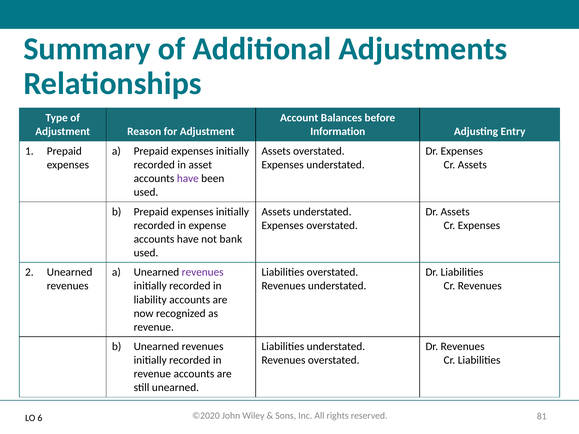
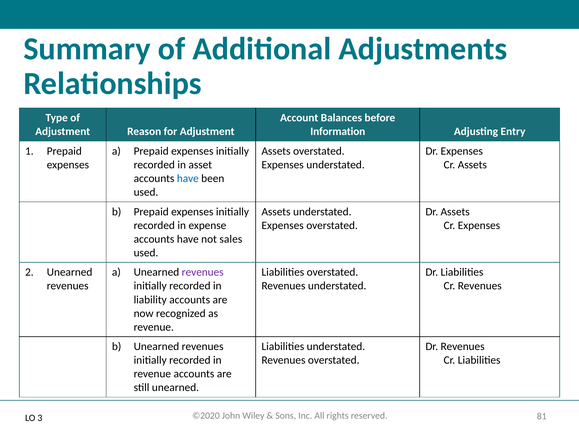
have colour: purple -> blue (188, 179)
bank: bank -> sales (231, 239)
6: 6 -> 3 (40, 418)
